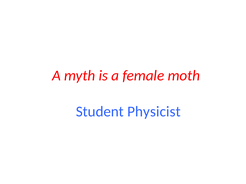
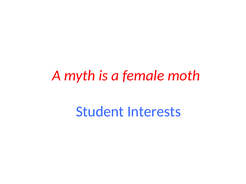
Physicist: Physicist -> Interests (154, 112)
